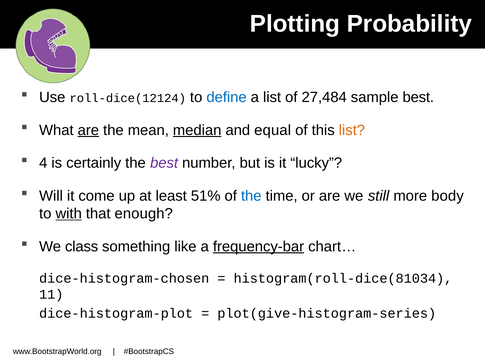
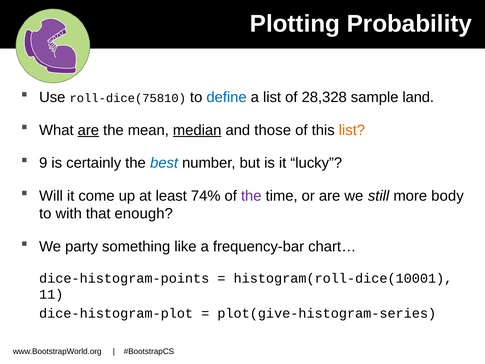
roll-dice(12124: roll-dice(12124 -> roll-dice(75810 (128, 98)
27,484: 27,484 -> 28,328 (324, 97)
sample best: best -> land (418, 97)
equal: equal -> those (273, 130)
4: 4 -> 9 (43, 163)
best colour: purple -> blue (164, 163)
51%: 51% -> 74% (206, 196)
the colour: blue -> purple (251, 196)
with underline: present -> none (69, 214)
class: class -> party (82, 246)
frequency-bar underline: present -> none (259, 246)
dice-histogram-chosen: dice-histogram-chosen -> dice-histogram-points (124, 278)
histogram(roll-dice(81034: histogram(roll-dice(81034 -> histogram(roll-dice(10001 (343, 278)
